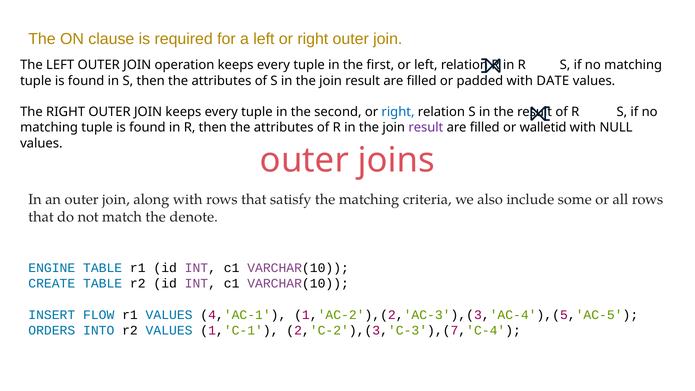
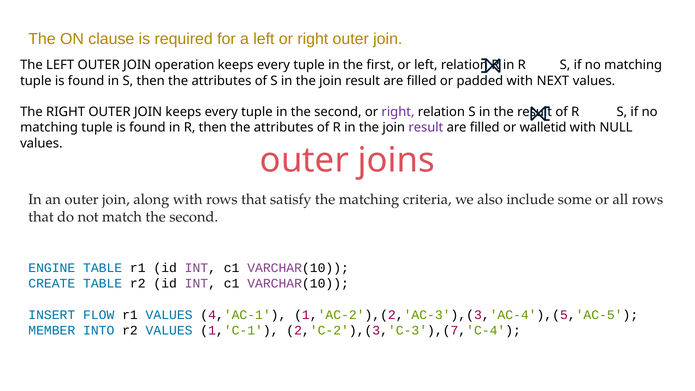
DATE: DATE -> NEXT (553, 81)
right colour: blue -> purple (398, 112)
match the denote: denote -> second (194, 217)
ORDERS: ORDERS -> MEMBER (52, 330)
